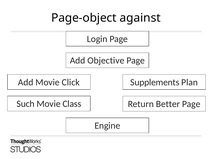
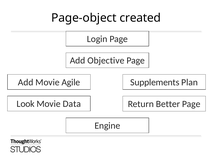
against: against -> created (140, 18)
Click: Click -> Agile (71, 82)
Such: Such -> Look (26, 104)
Class: Class -> Data (72, 104)
